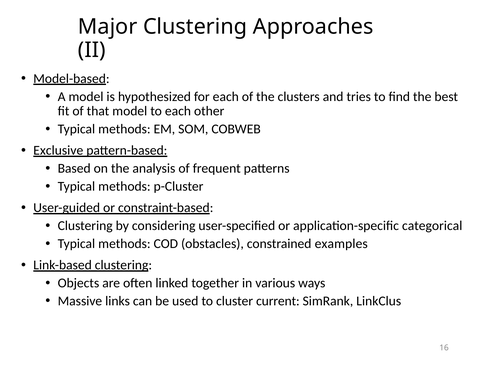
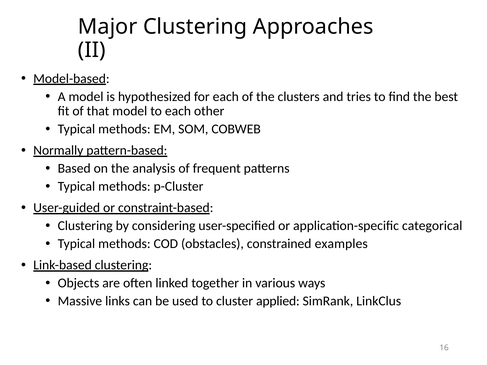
Exclusive: Exclusive -> Normally (58, 151)
current: current -> applied (278, 301)
